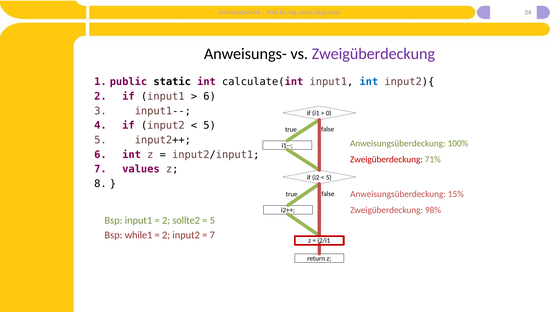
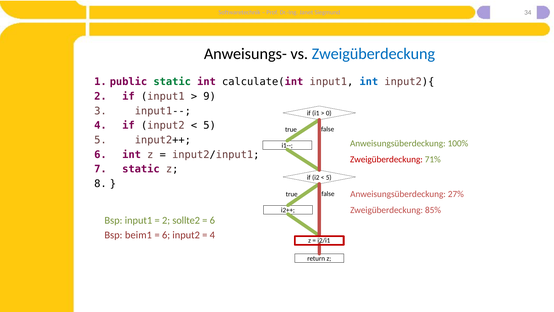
Zweigüberdeckung colour: purple -> blue (373, 54)
static colour: black -> green (172, 82)
6: 6 -> 9 (210, 96)
values: values -> static (141, 169)
15%: 15% -> 27% (456, 194)
98%: 98% -> 85% (433, 210)
5: 5 -> 6 (212, 220)
while1: while1 -> beim1 (138, 235)
2: 2 -> 6 (166, 235)
7: 7 -> 4 (212, 235)
